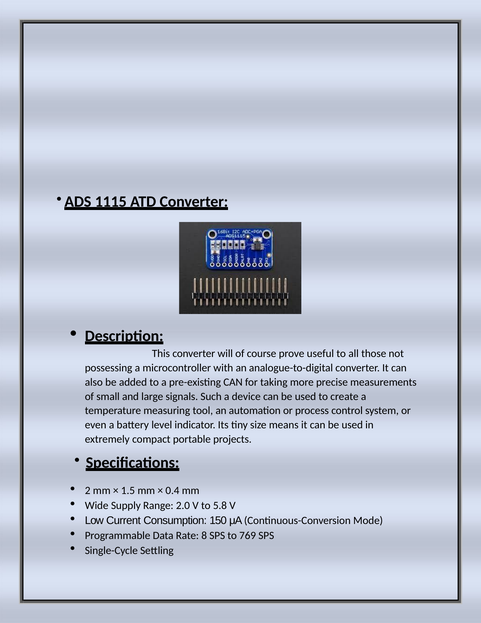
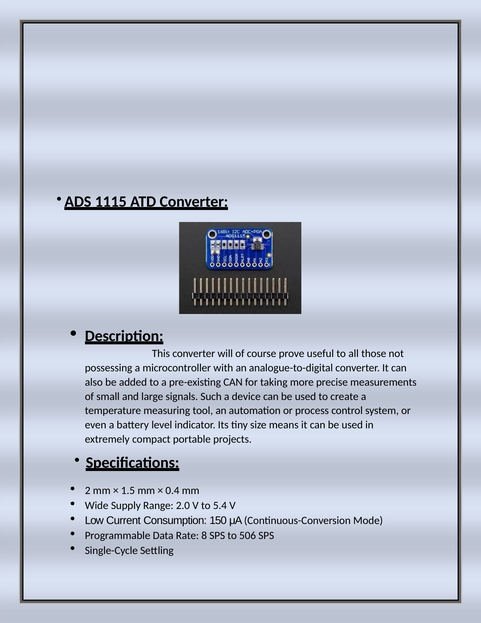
5.8: 5.8 -> 5.4 (220, 505)
769: 769 -> 506 (248, 535)
